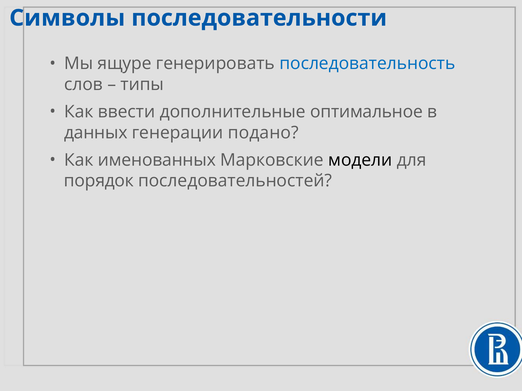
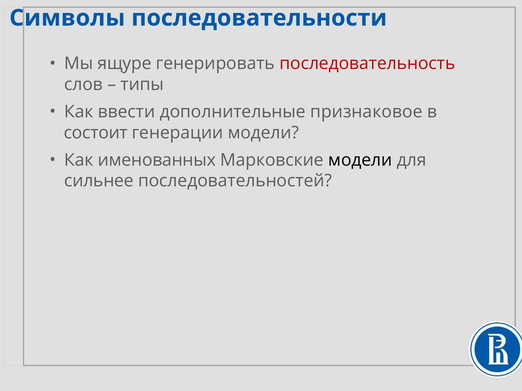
последовательность colour: blue -> red (367, 64)
оптимальное: оптимальное -> признаковое (366, 112)
данных: данных -> состоит (96, 133)
генерации подано: подано -> модели (263, 133)
порядок: порядок -> сильнее (99, 181)
